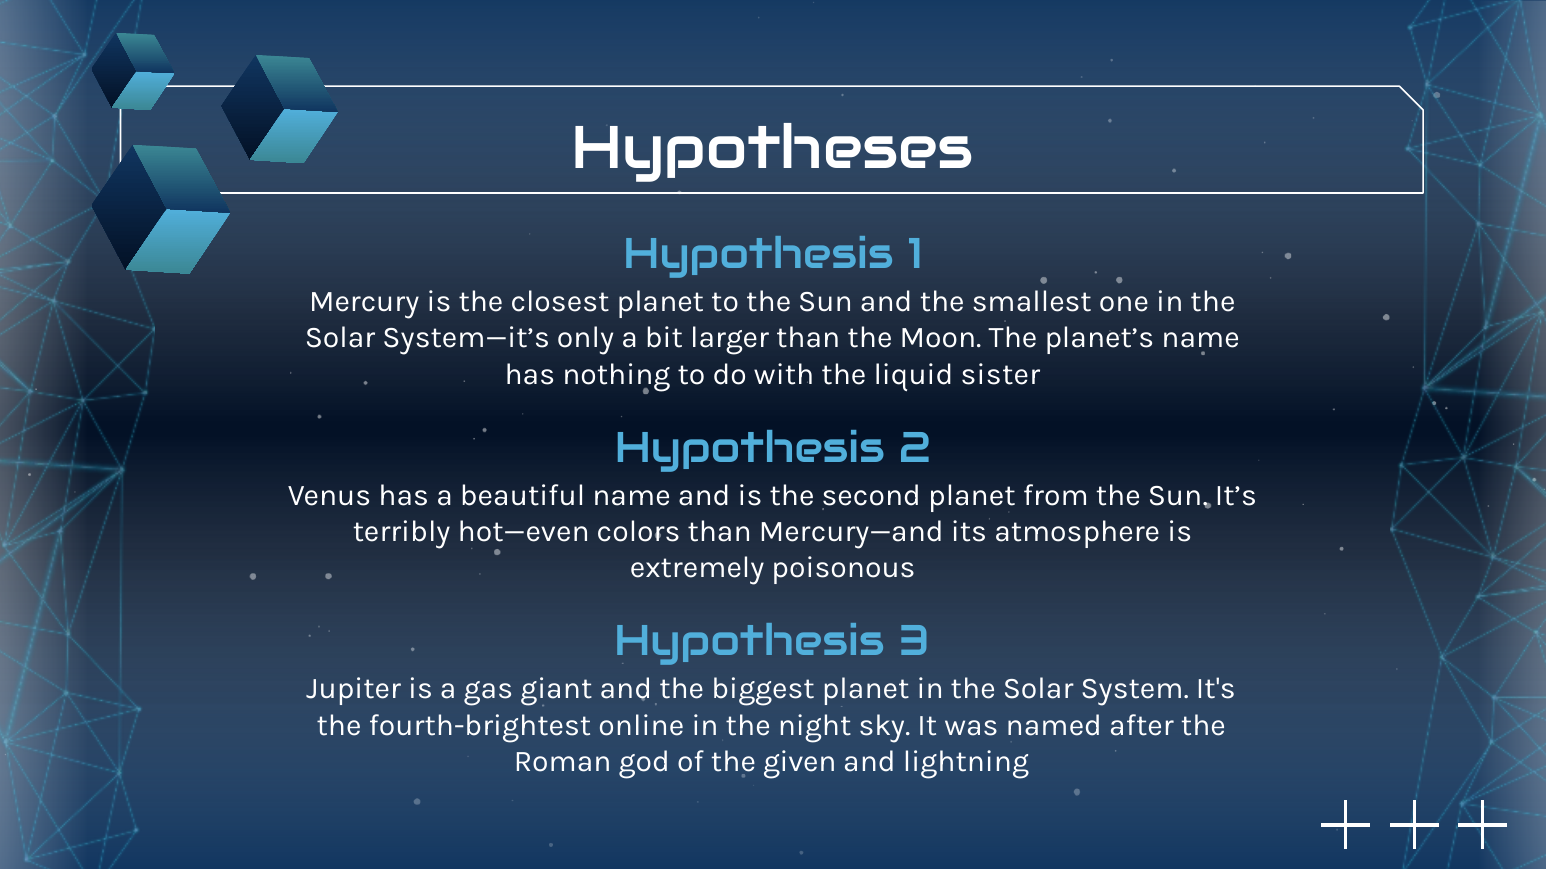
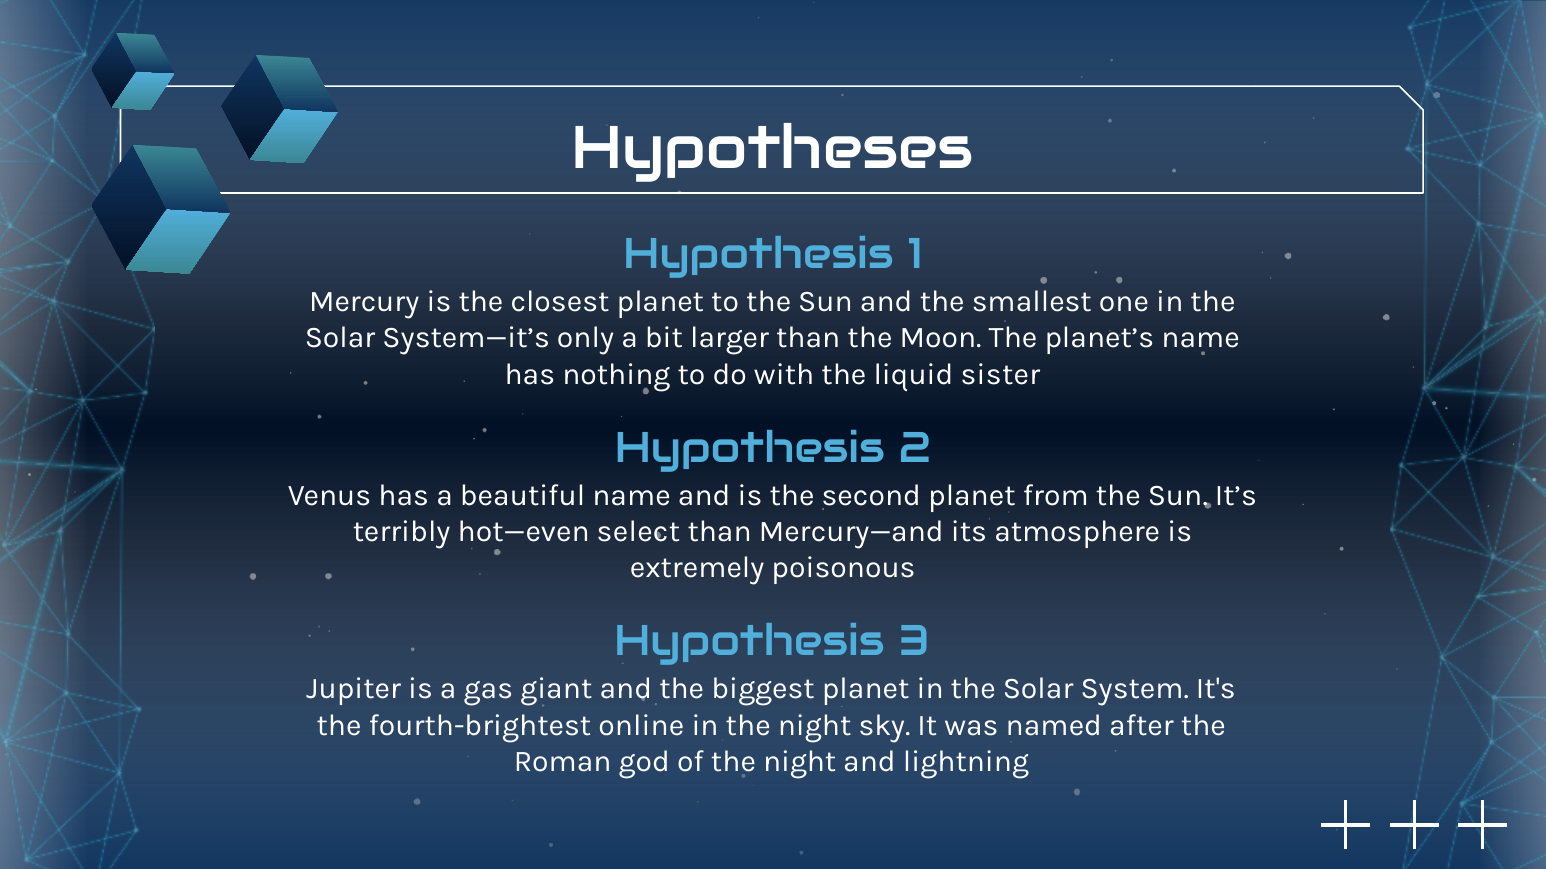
colors: colors -> select (638, 532)
of the given: given -> night (800, 762)
